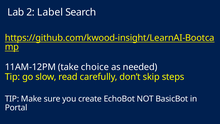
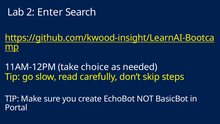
Label: Label -> Enter (50, 12)
